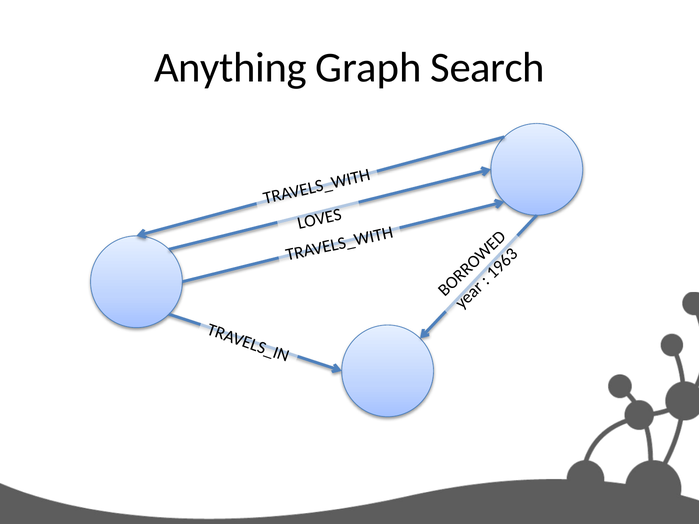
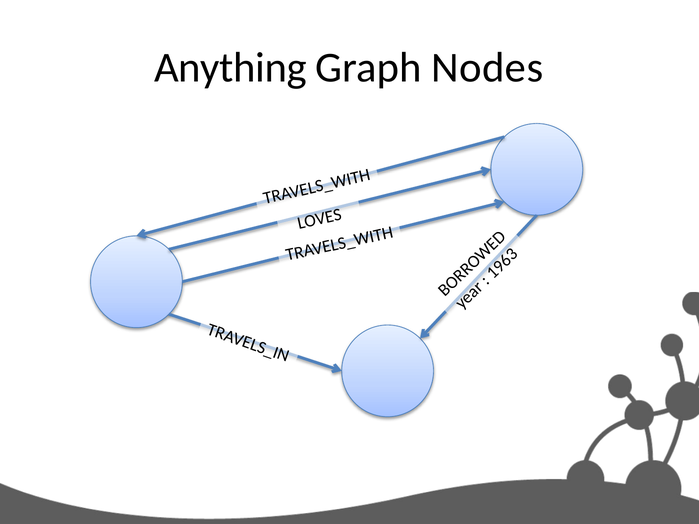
Search: Search -> Nodes (487, 68)
